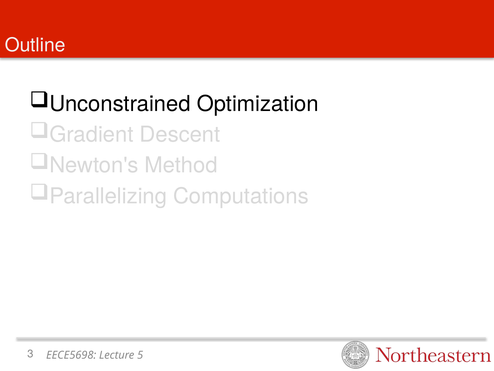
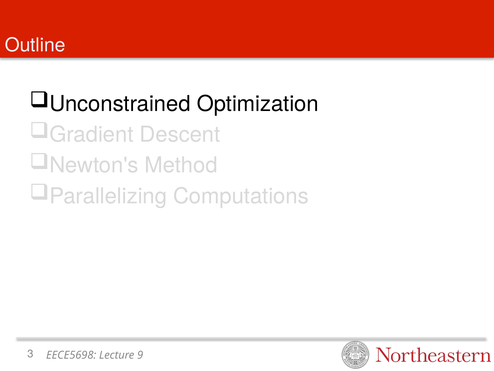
5: 5 -> 9 (140, 355)
